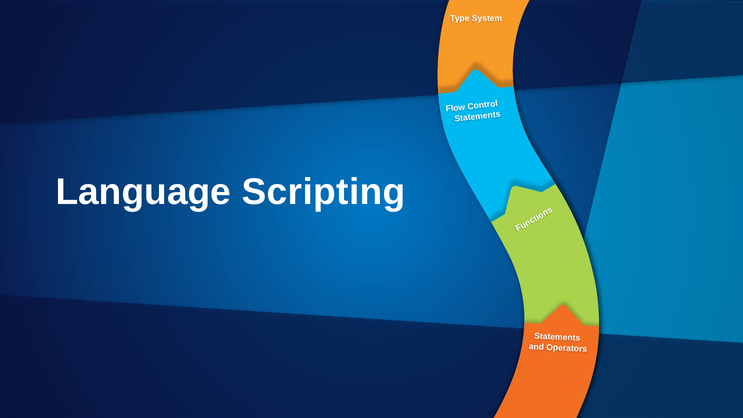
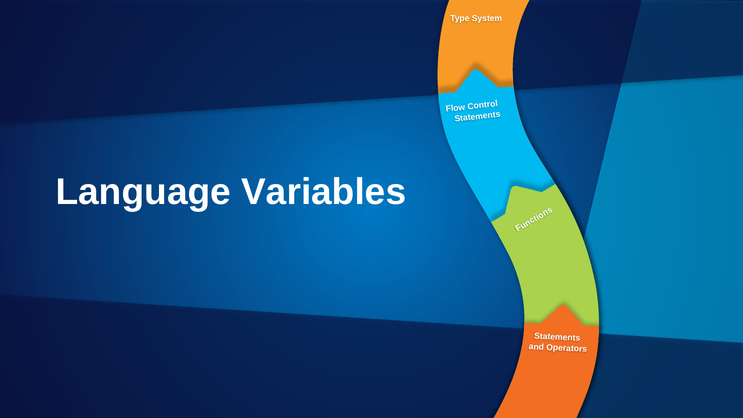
Scripting: Scripting -> Variables (324, 192)
